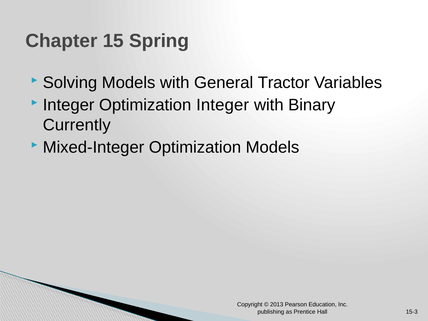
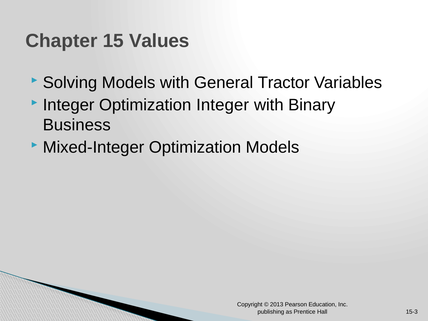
Spring: Spring -> Values (159, 41)
Currently: Currently -> Business (77, 125)
